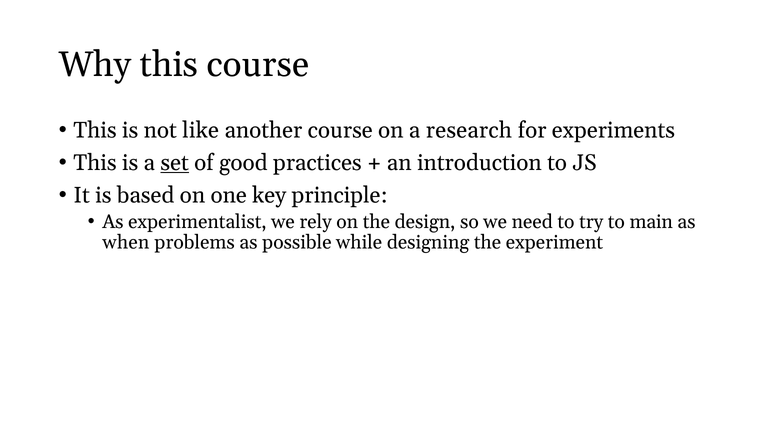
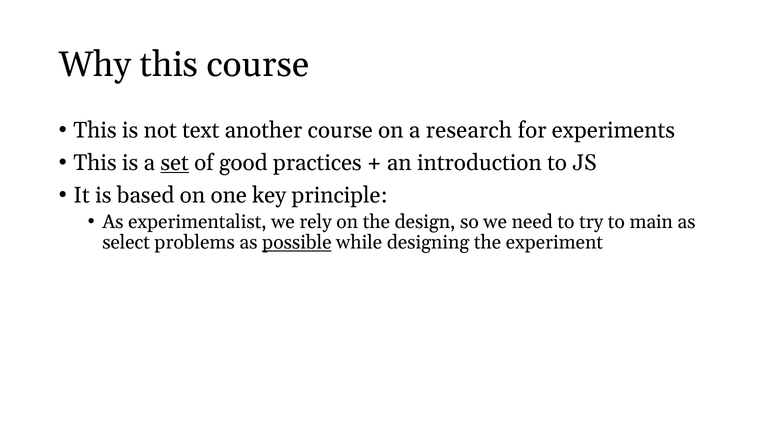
like: like -> text (201, 131)
when: when -> select (126, 243)
possible underline: none -> present (297, 243)
